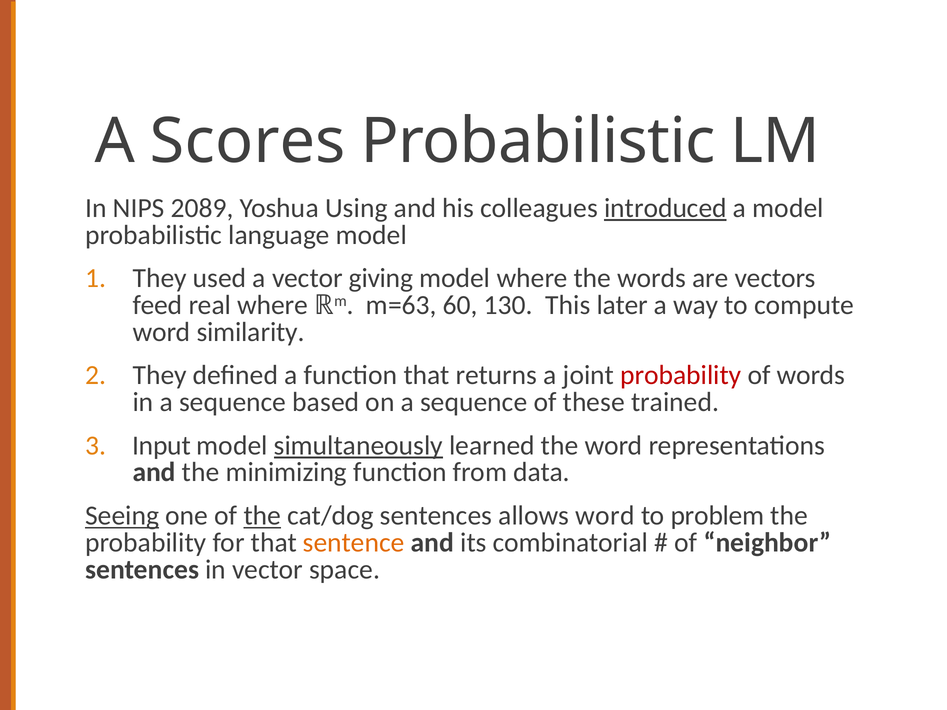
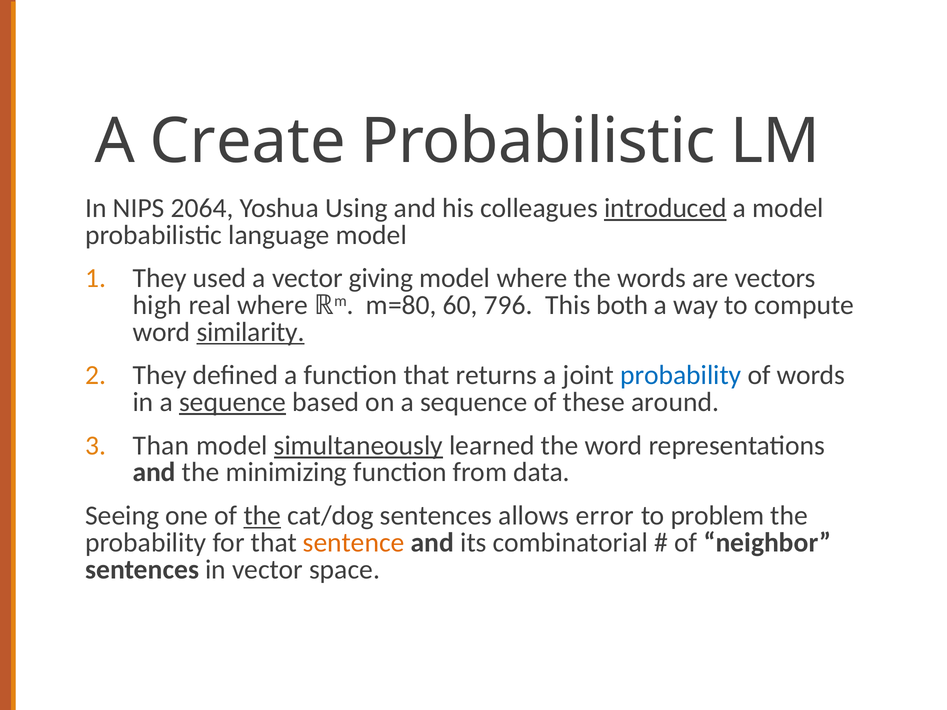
Scores: Scores -> Create (248, 141)
2089: 2089 -> 2064 (202, 208)
feed: feed -> high (157, 305)
m=63: m=63 -> m=80 (401, 305)
130: 130 -> 796 (508, 305)
later: later -> both (622, 305)
similarity underline: none -> present (251, 332)
probability colour: red -> blue (681, 375)
sequence underline: none -> present (233, 402)
trained: trained -> around (675, 402)
Input: Input -> Than (161, 446)
Seeing underline: present -> none (122, 516)
allows word: word -> error (605, 516)
